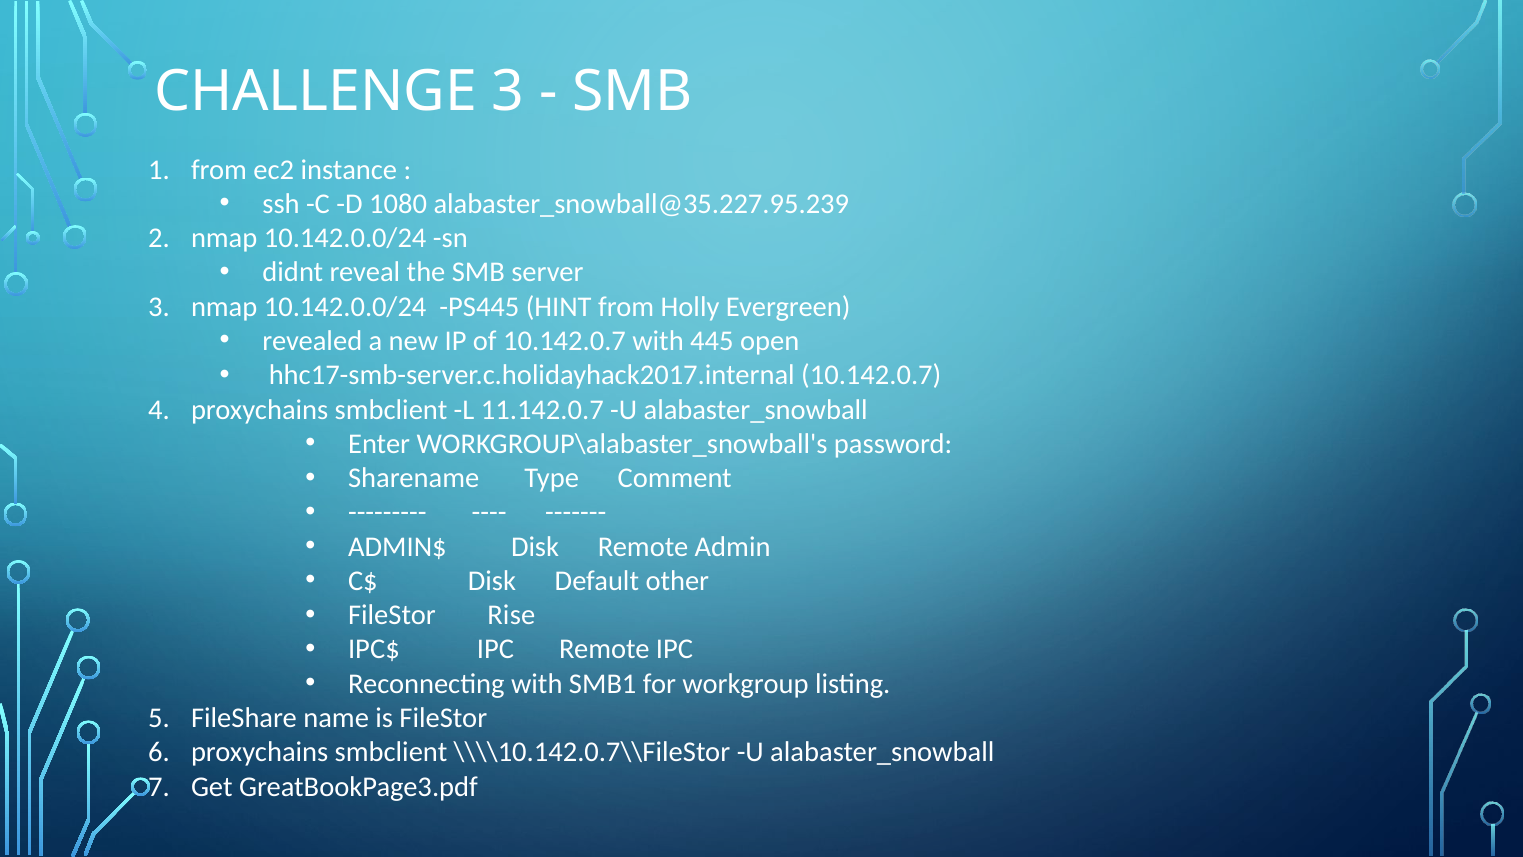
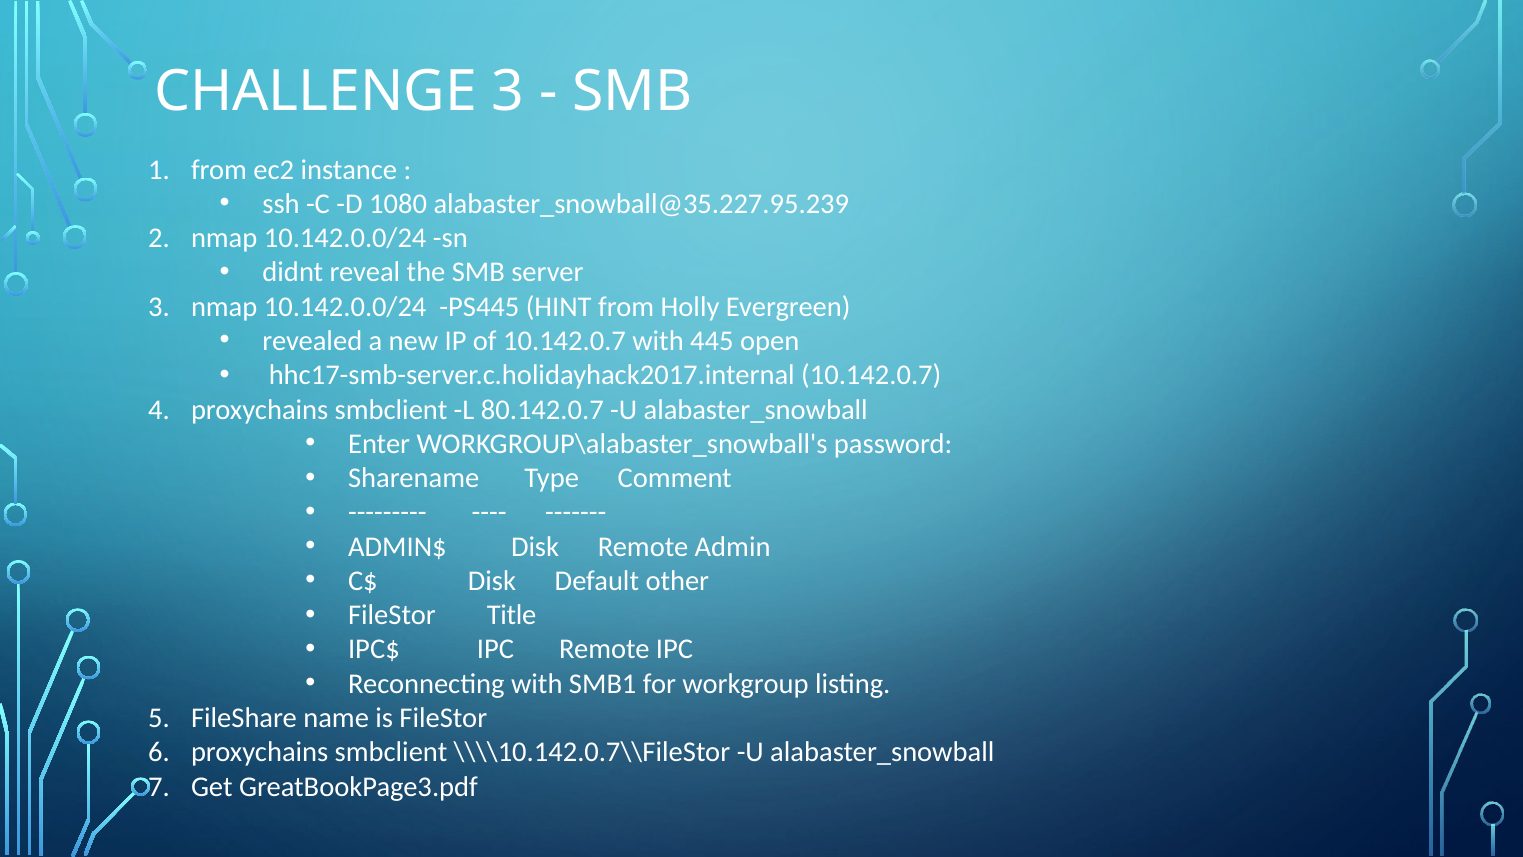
11.142.0.7: 11.142.0.7 -> 80.142.0.7 (542, 409)
Rise: Rise -> Title (512, 615)
